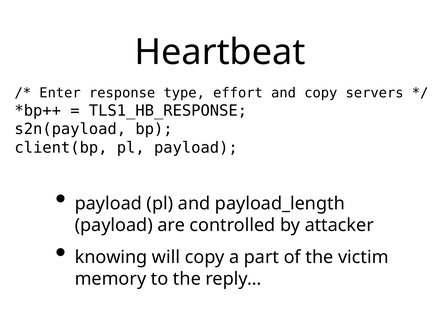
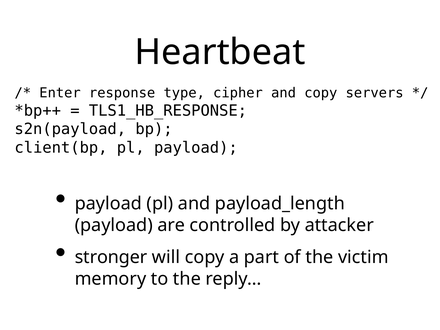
effort: effort -> cipher (238, 93)
knowing: knowing -> stronger (111, 257)
